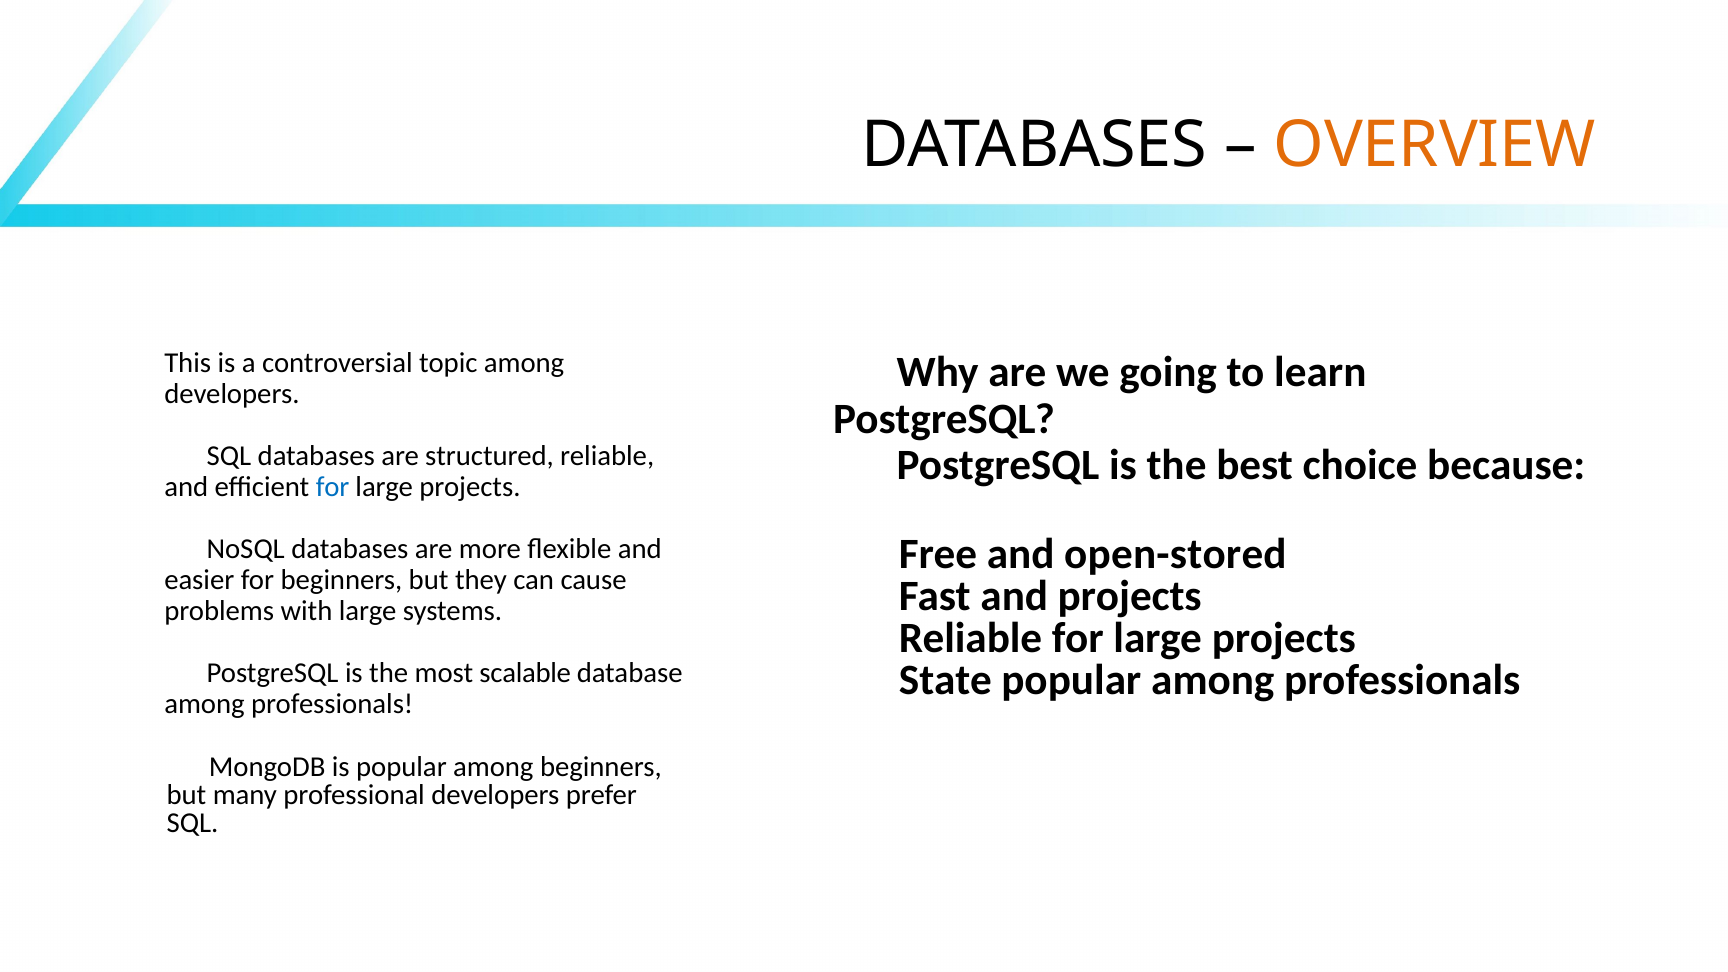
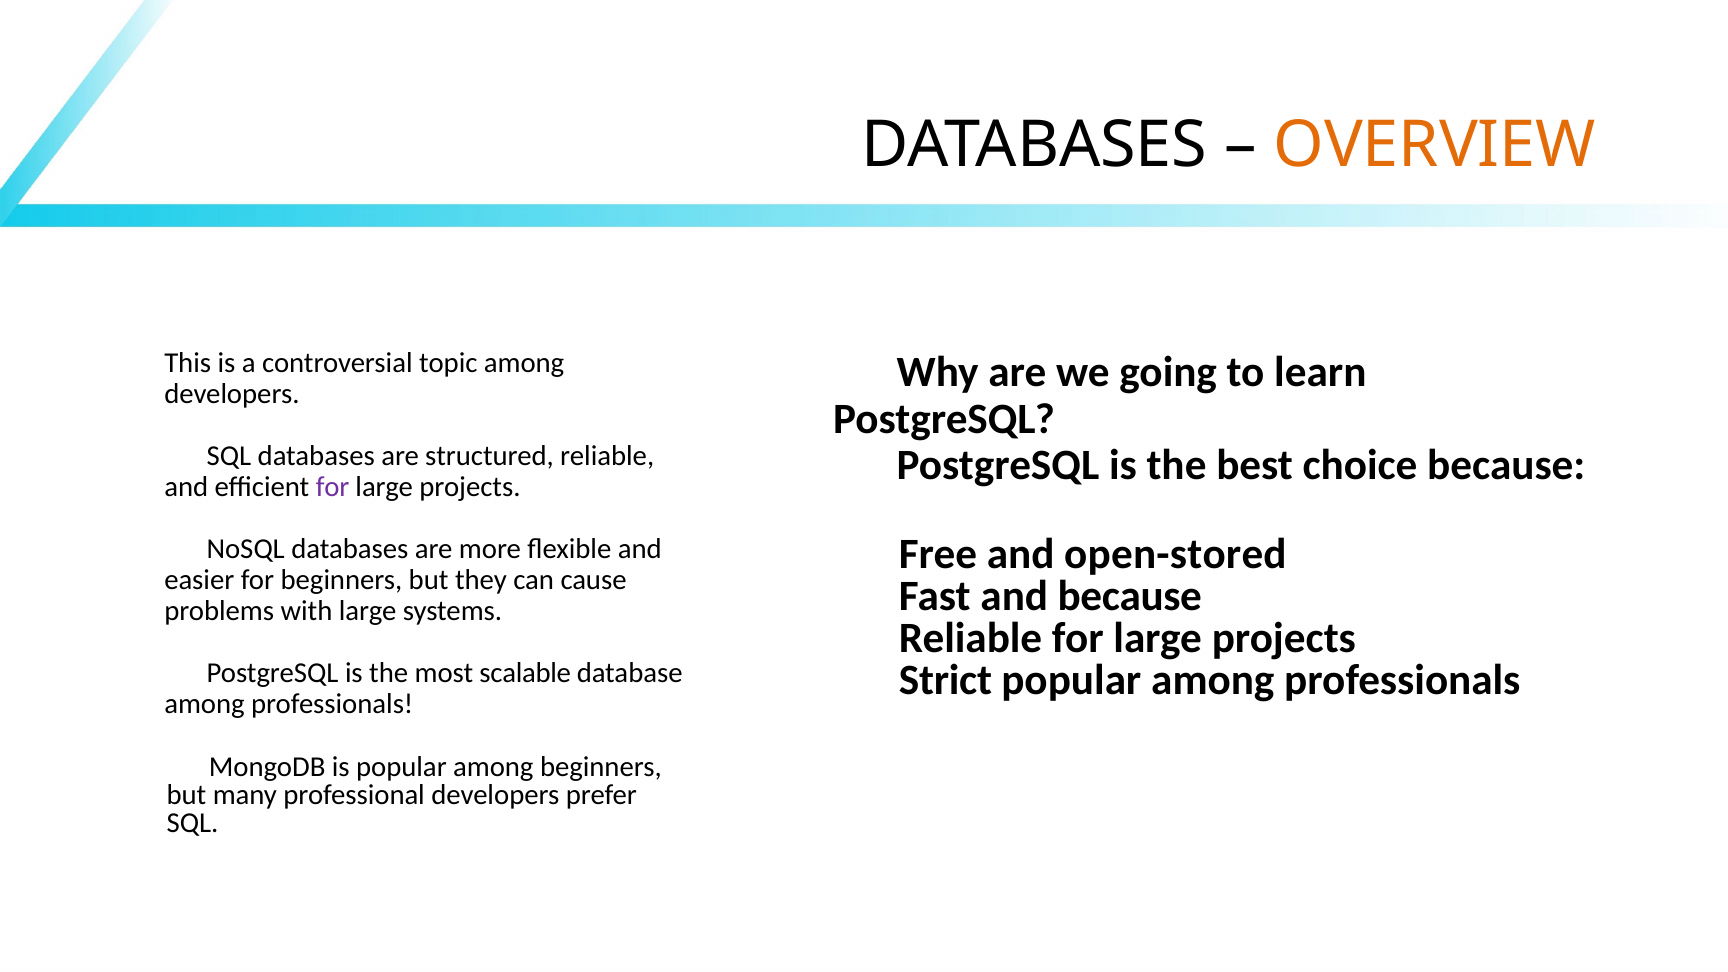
for colour: blue -> purple (333, 487)
and projects: projects -> because (1130, 596)
State: State -> Strict (945, 680)
